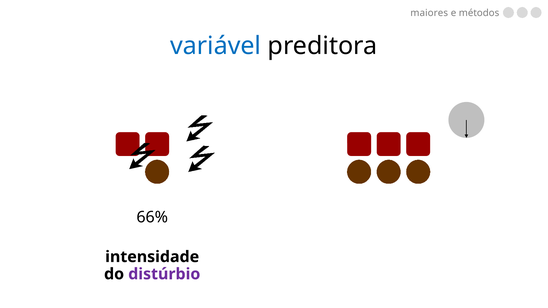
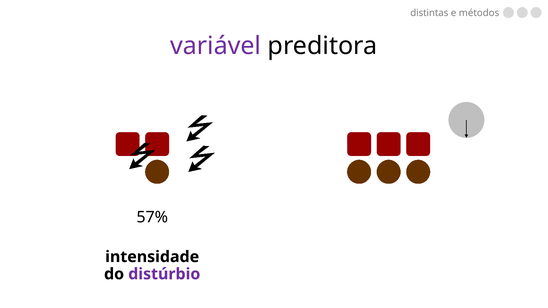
maiores: maiores -> distintas (429, 13)
variável colour: blue -> purple (216, 46)
66%: 66% -> 57% (152, 217)
